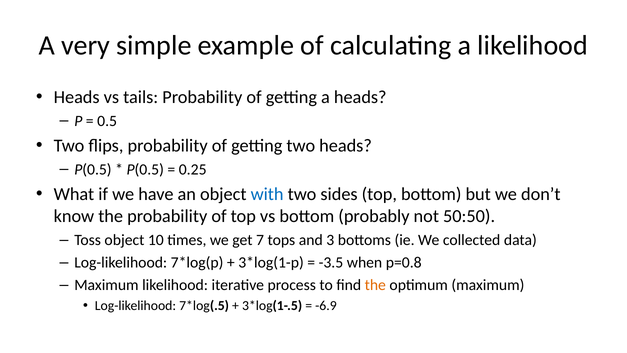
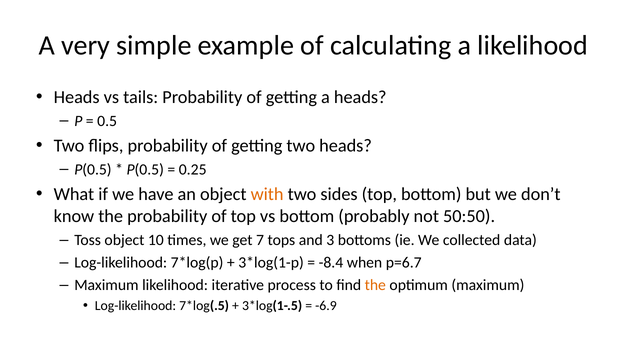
with colour: blue -> orange (267, 194)
-3.5: -3.5 -> -8.4 (331, 262)
p=0.8: p=0.8 -> p=6.7 (404, 262)
